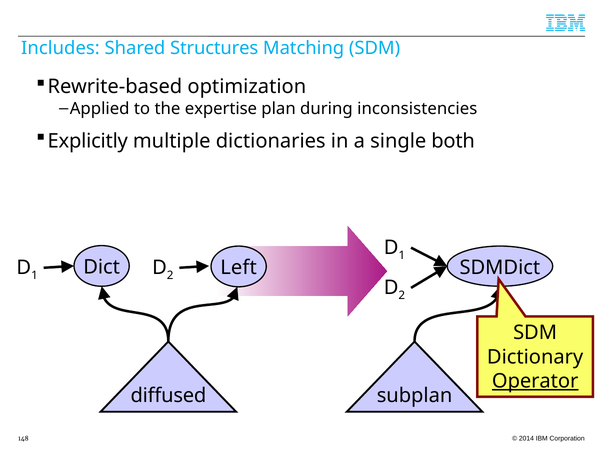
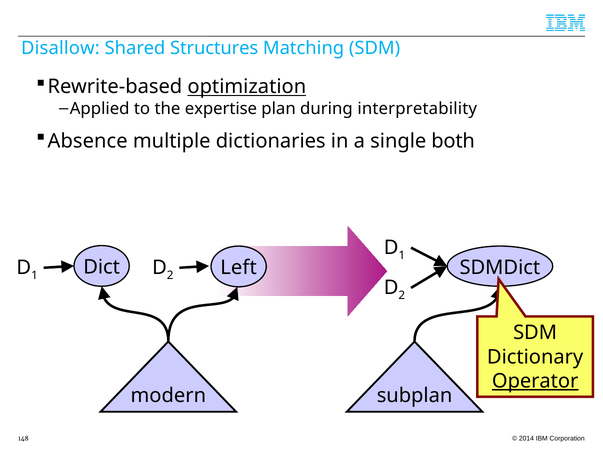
Includes: Includes -> Disallow (60, 48)
optimization underline: none -> present (247, 87)
inconsistencies: inconsistencies -> interpretability (417, 109)
Explicitly: Explicitly -> Absence (88, 141)
diffused: diffused -> modern (168, 396)
